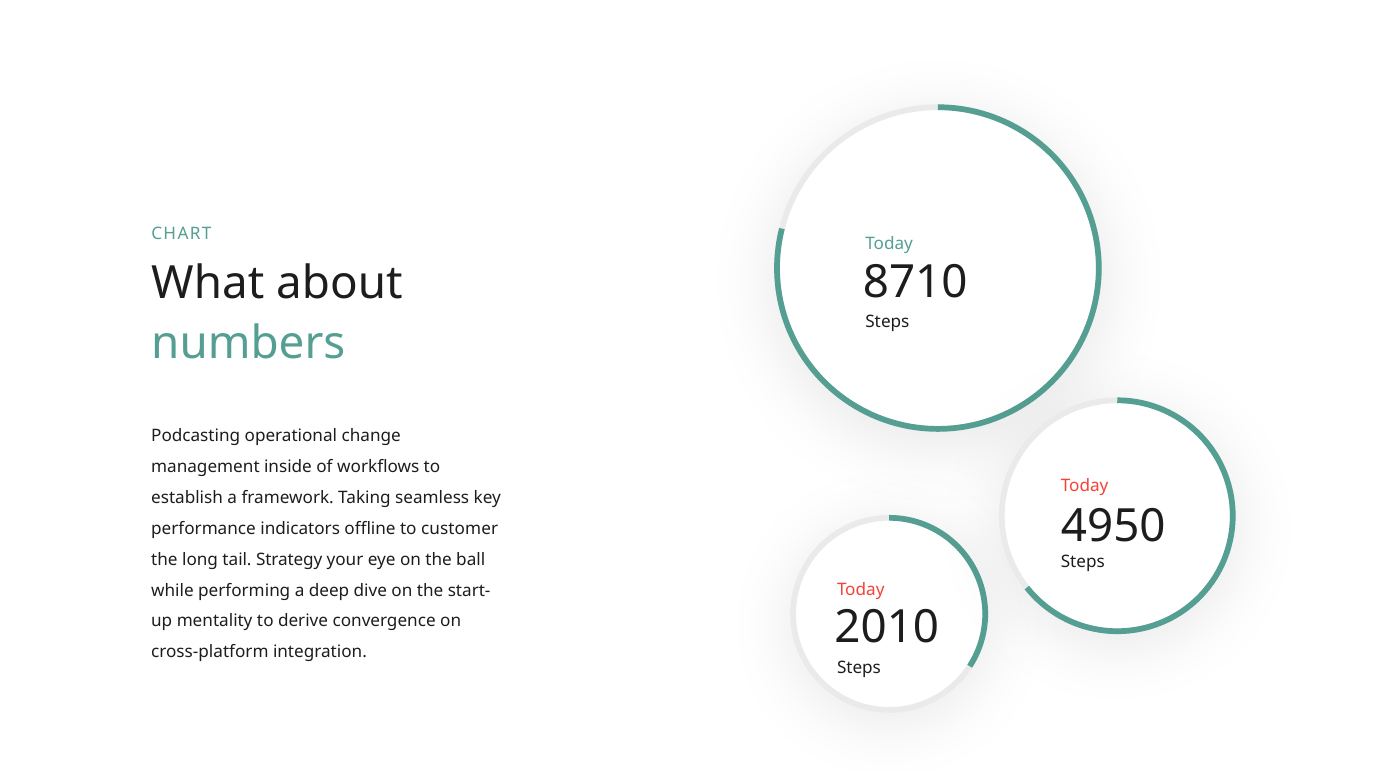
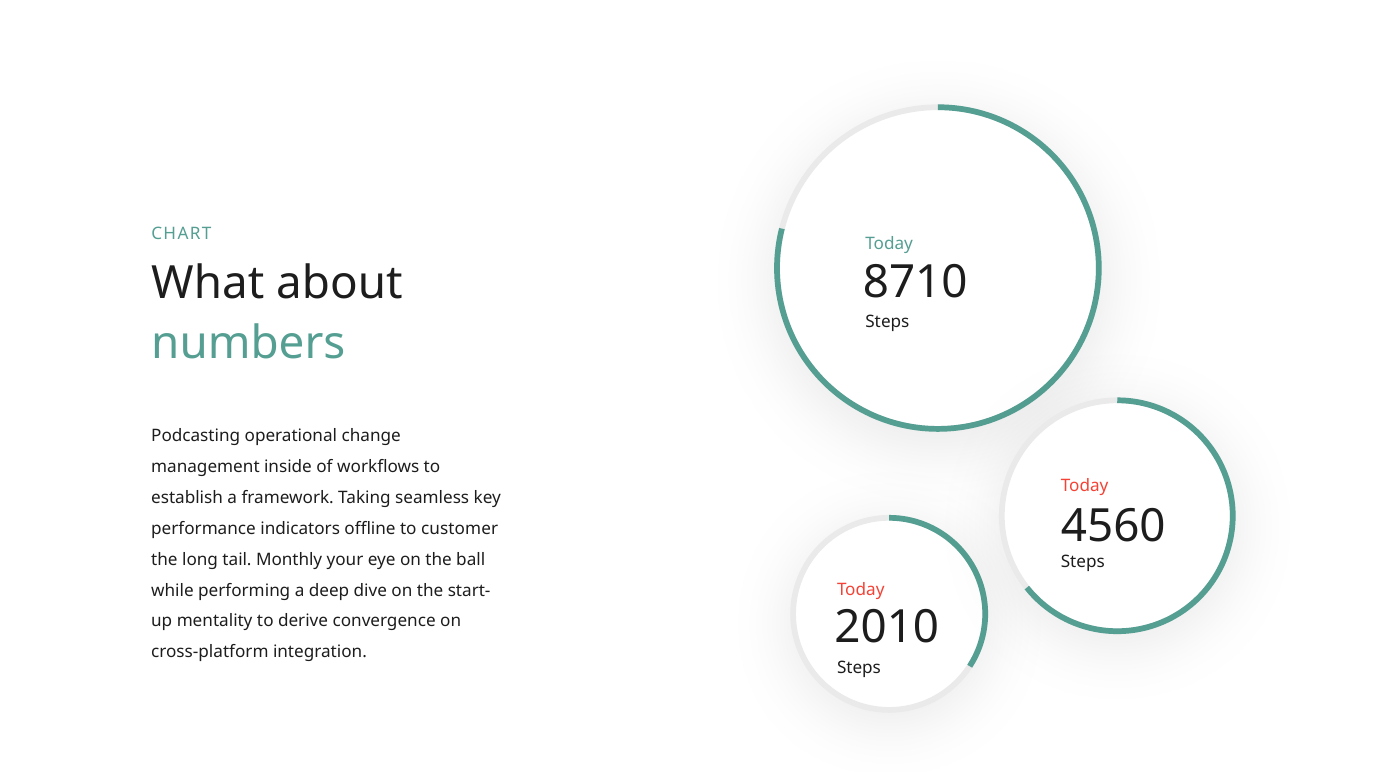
4950: 4950 -> 4560 (1113, 526)
Strategy: Strategy -> Monthly (289, 560)
